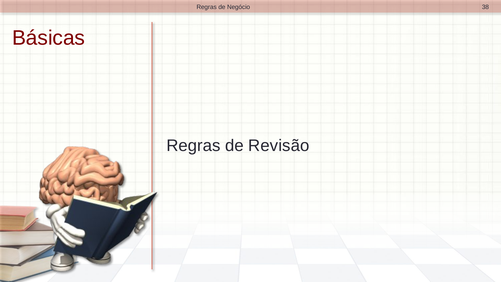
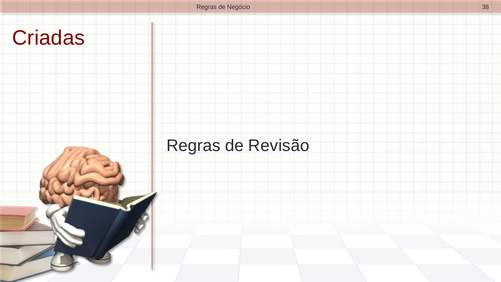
Básicas: Básicas -> Criadas (49, 38)
